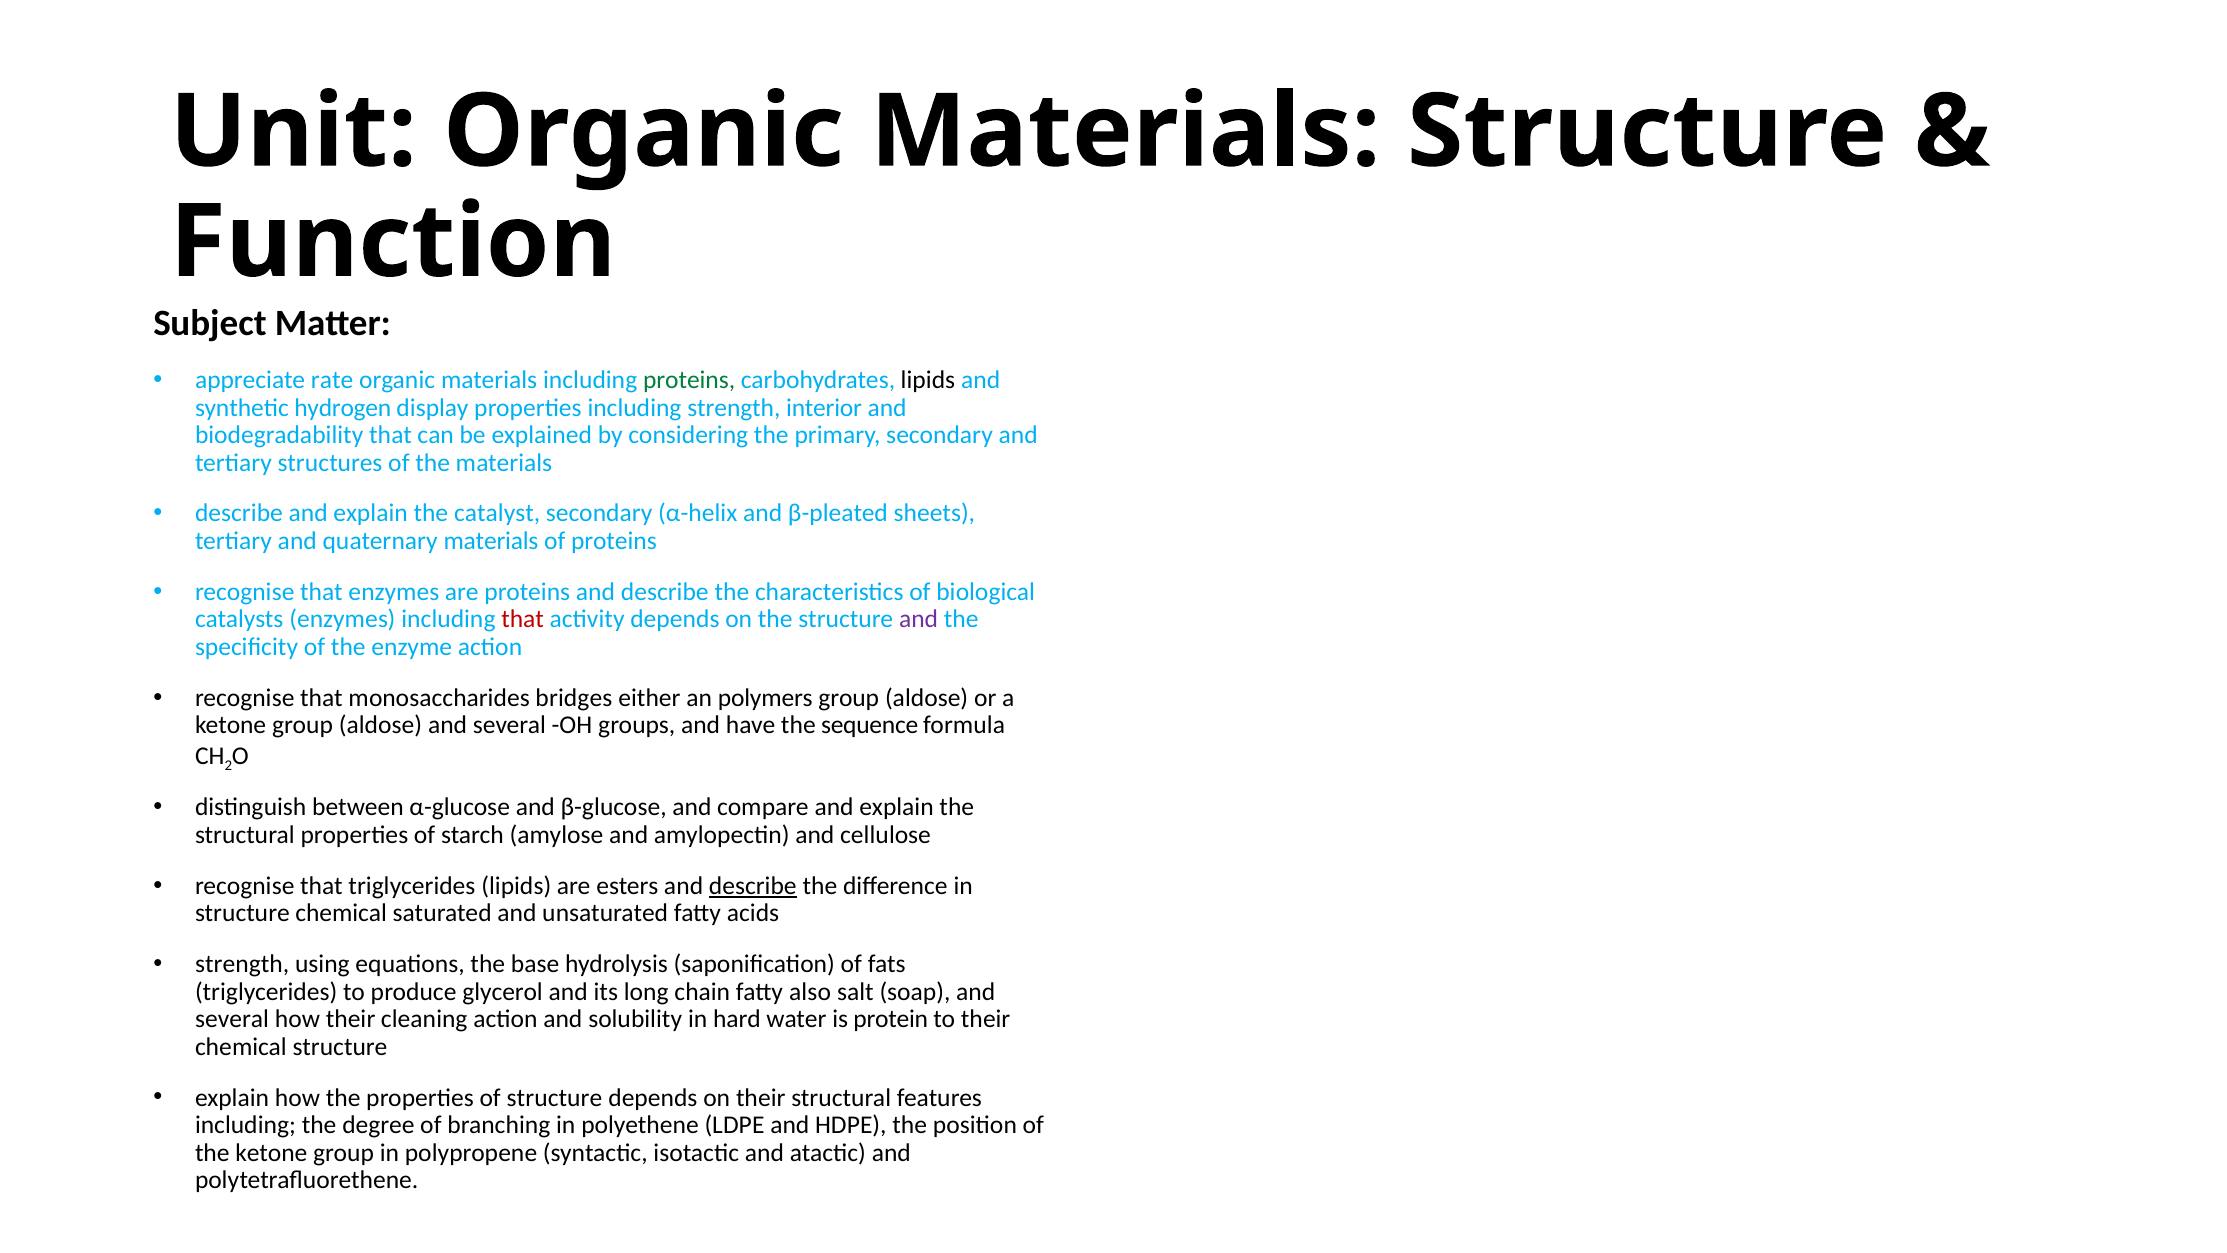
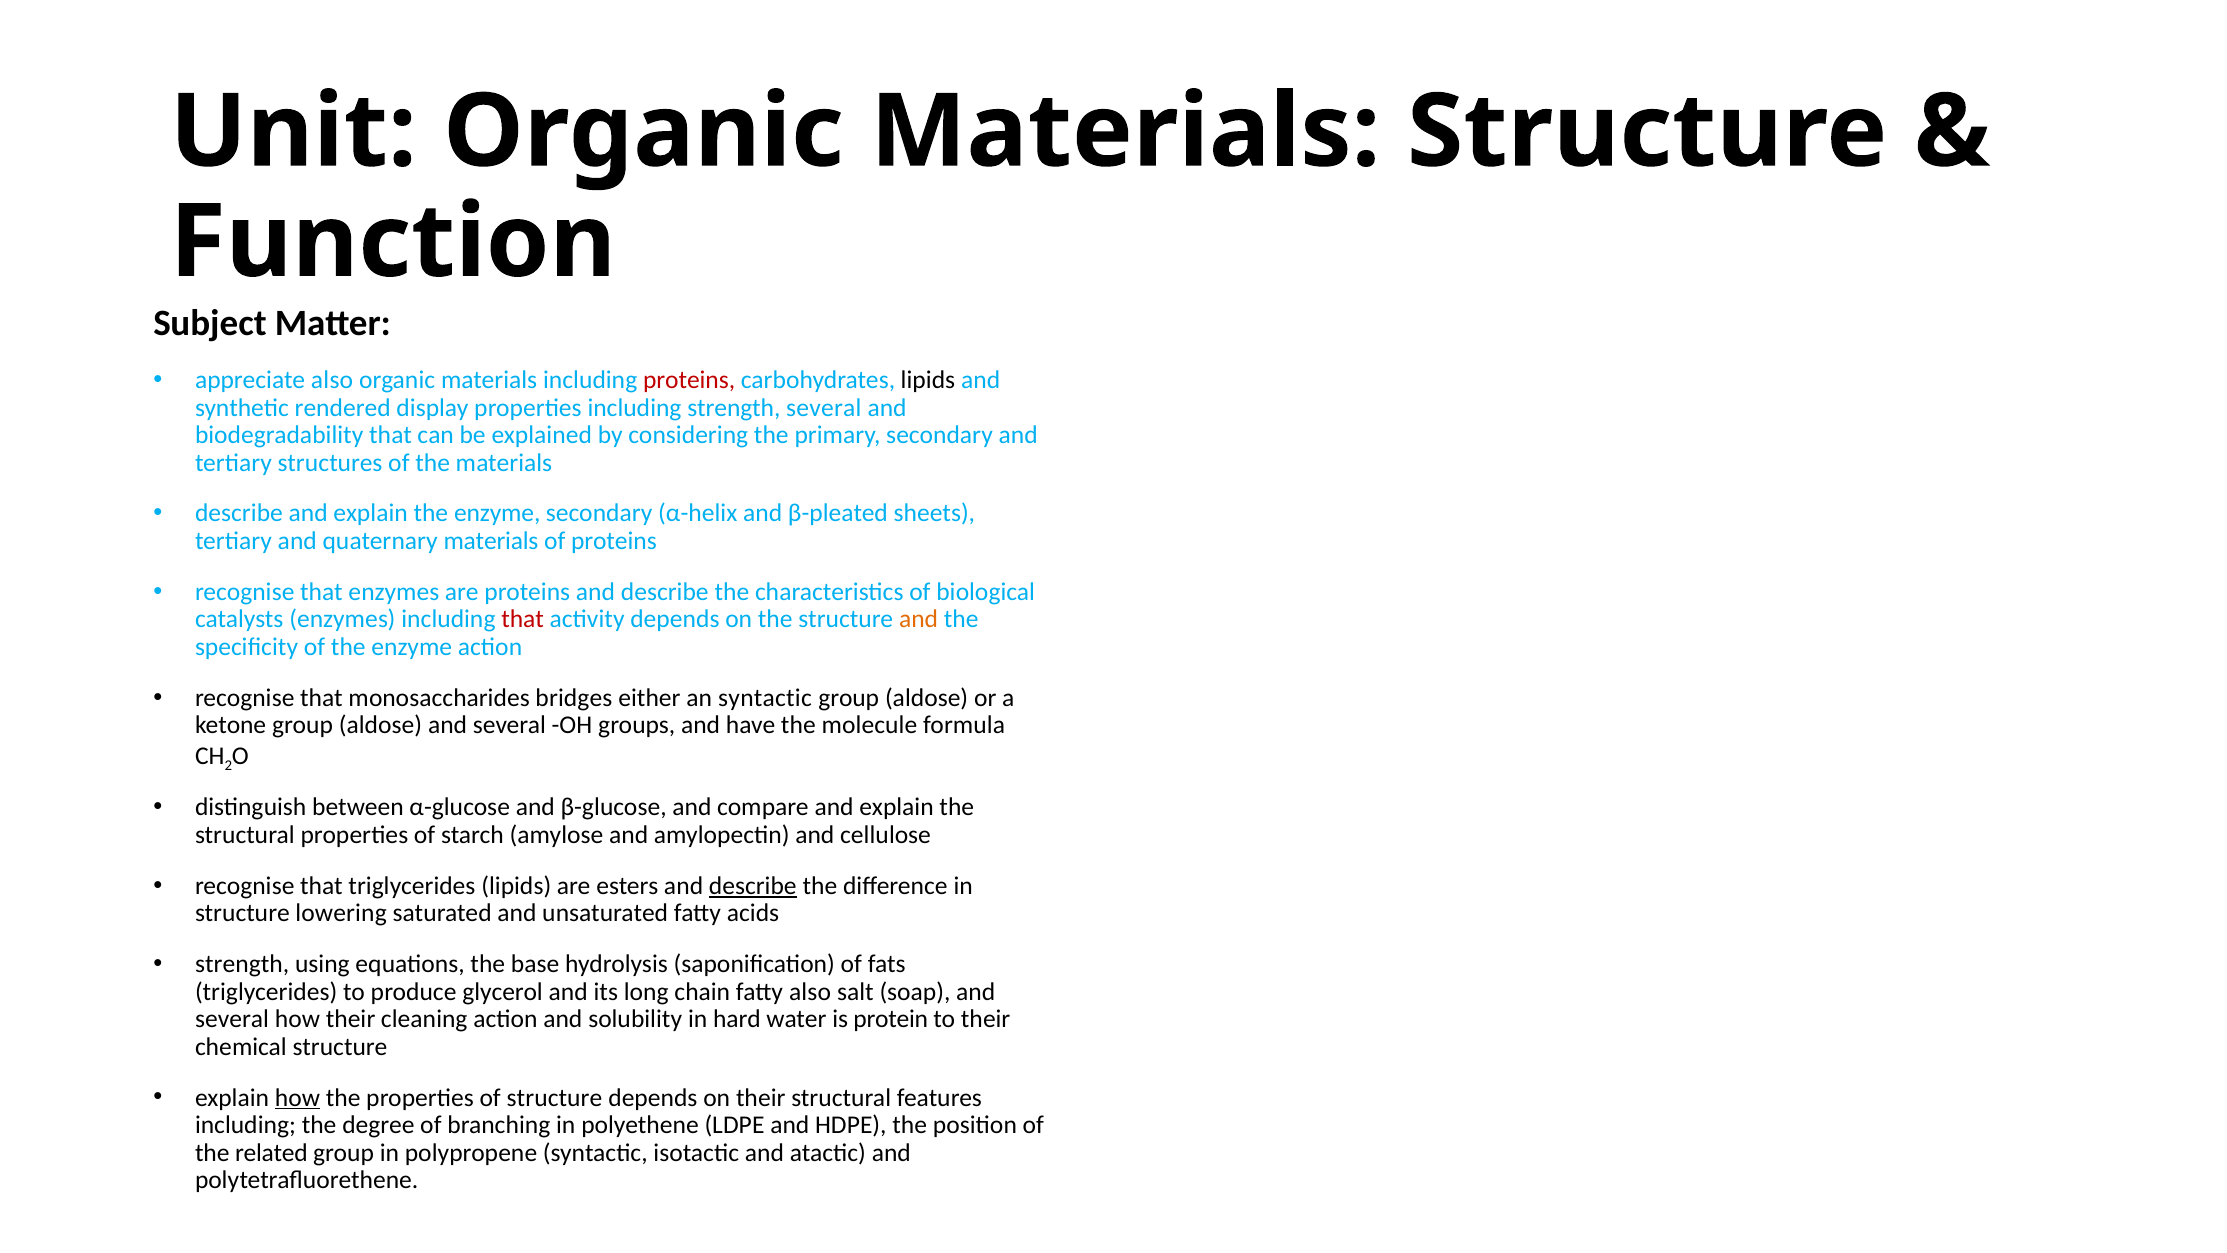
appreciate rate: rate -> also (332, 380)
proteins colour: green -> red (689, 380)
hydrogen: hydrogen -> rendered (343, 408)
strength interior: interior -> several (824, 408)
explain the catalyst: catalyst -> enzyme (497, 513)
and colour: purple -> orange (919, 619)
an polymers: polymers -> syntactic (765, 698)
sequence: sequence -> molecule (869, 725)
structure chemical: chemical -> lowering (341, 913)
how underline: none -> present (297, 1097)
the ketone: ketone -> related (271, 1152)
